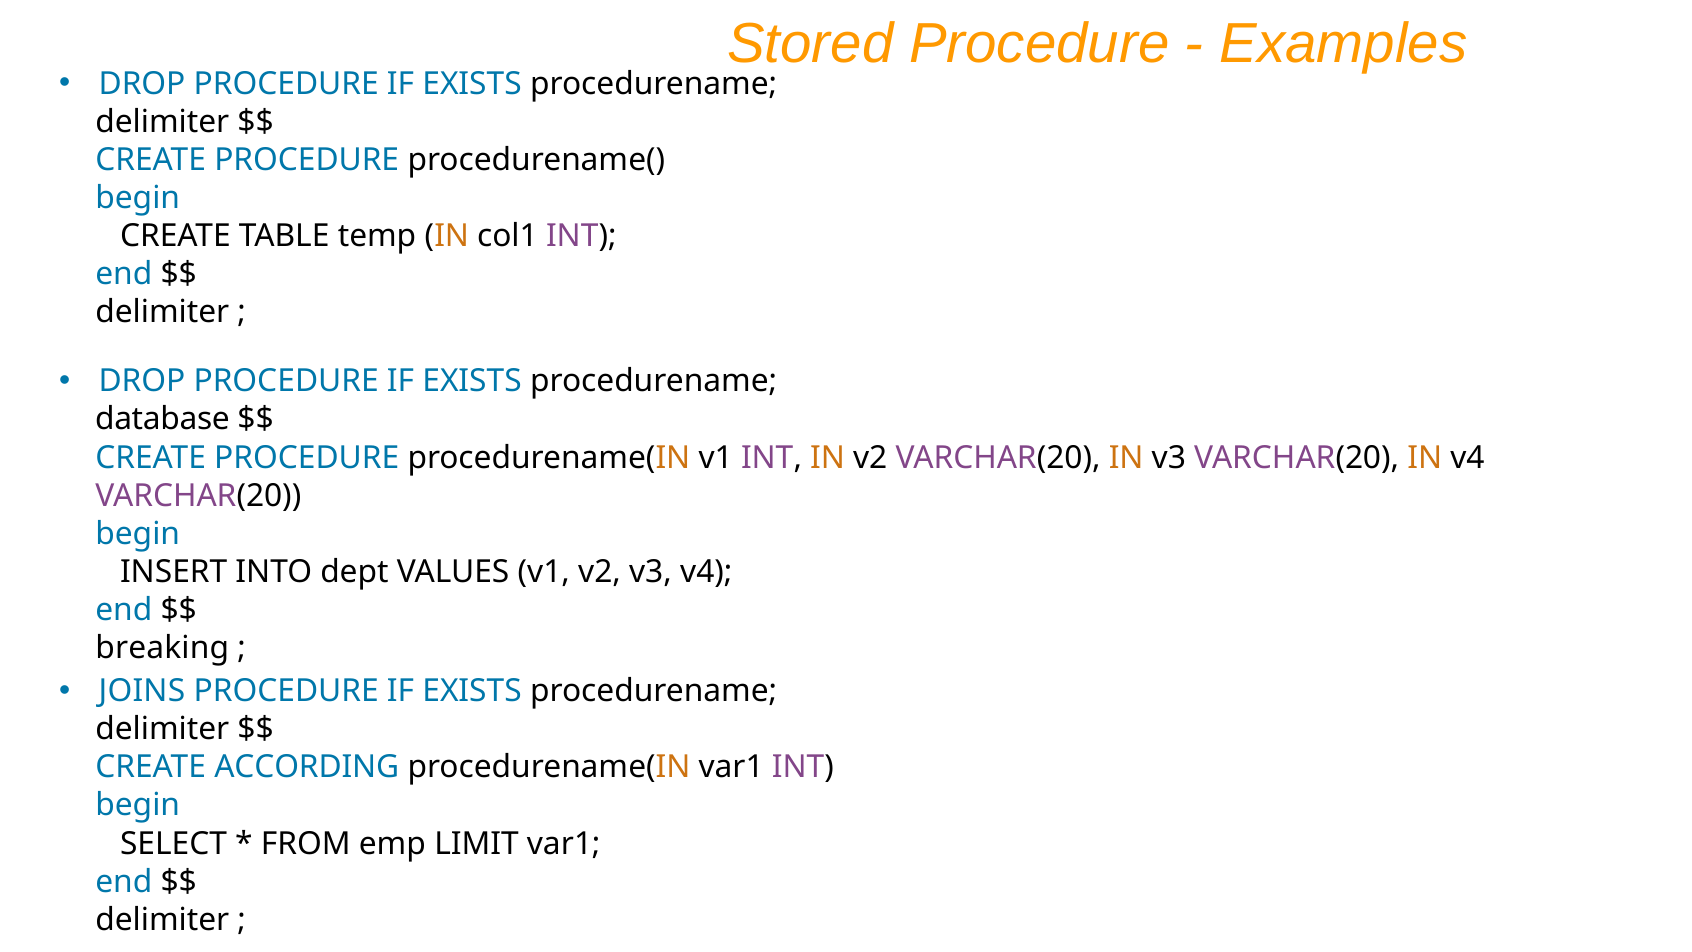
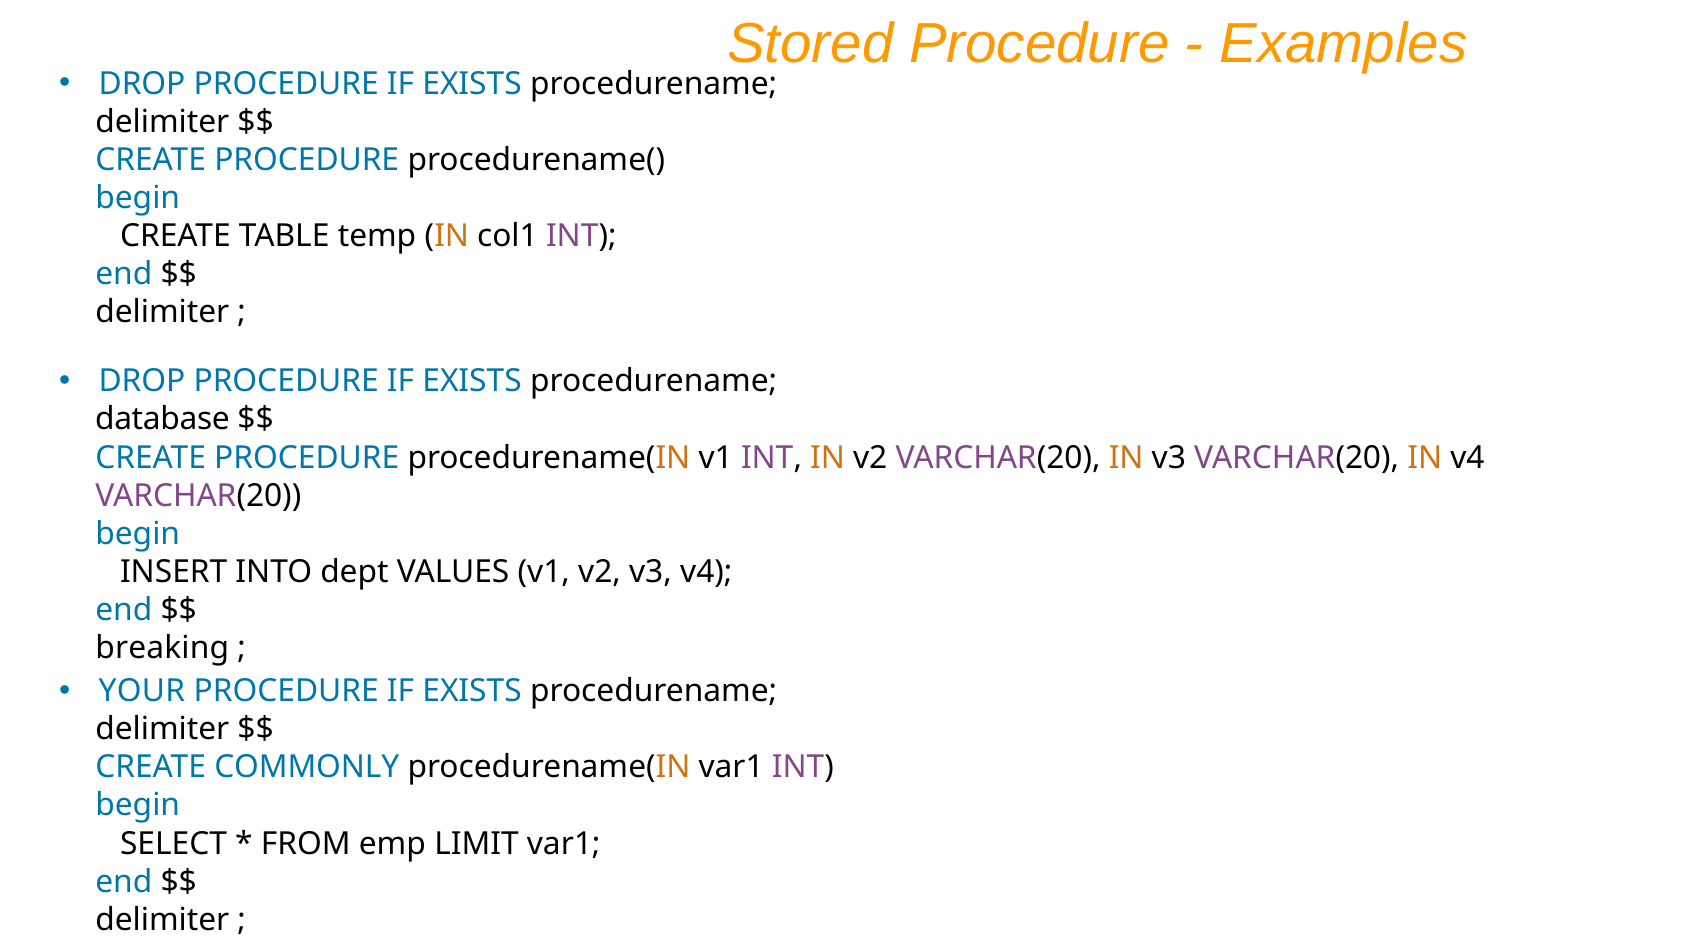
JOINS: JOINS -> YOUR (142, 691)
ACCORDING: ACCORDING -> COMMONLY (307, 767)
